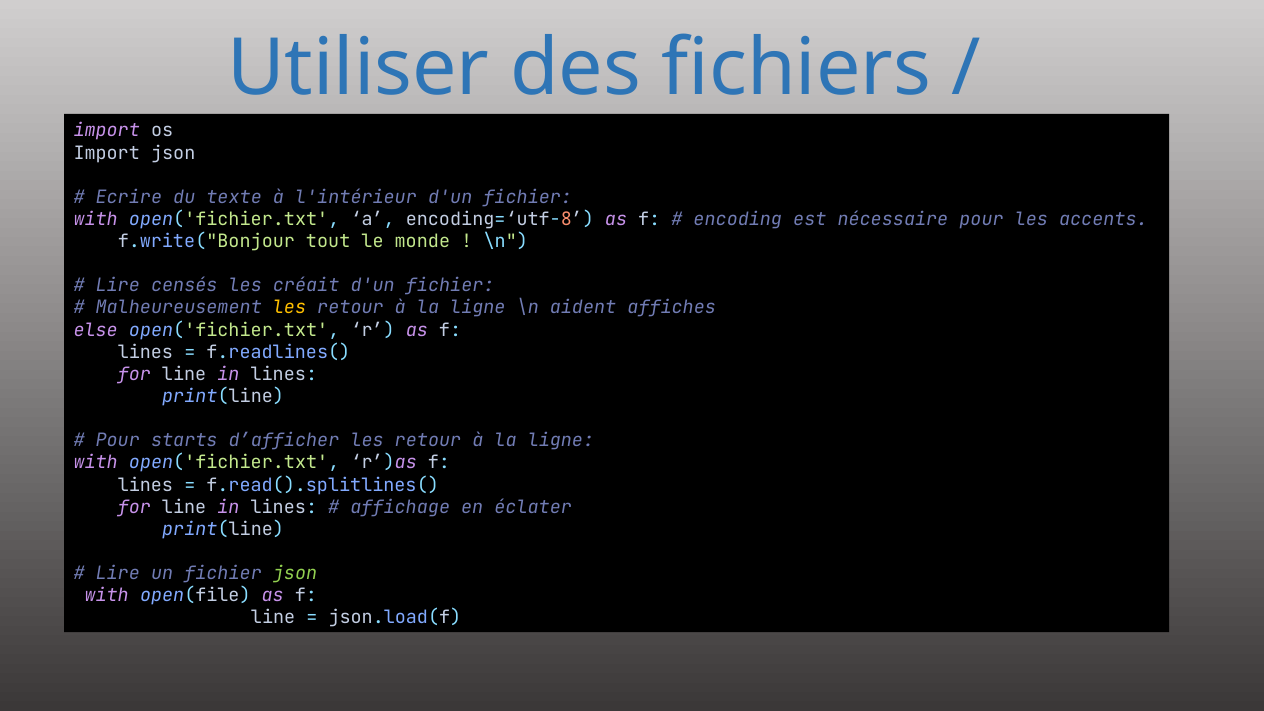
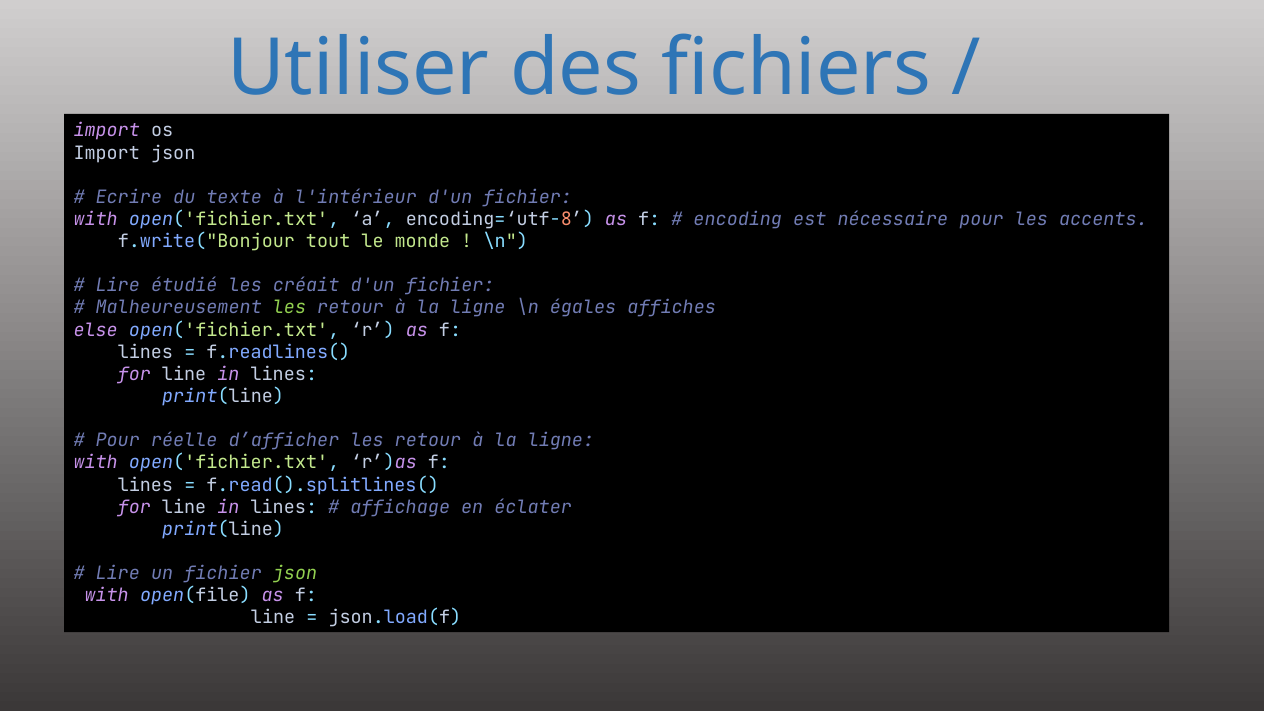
censés: censés -> étudié (184, 286)
les colour: yellow -> light green (290, 308)
aident: aident -> égales (583, 308)
starts: starts -> réelle (184, 441)
